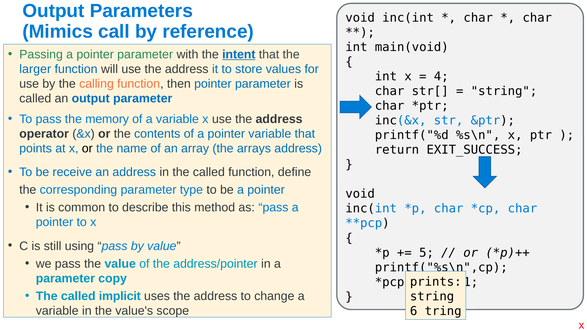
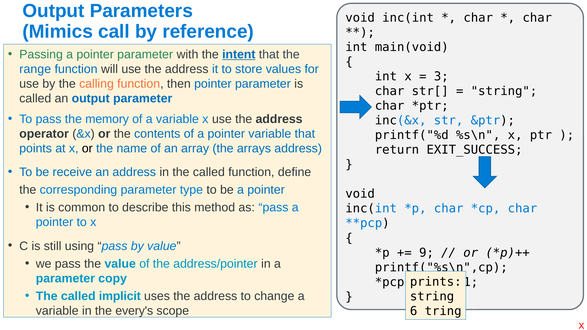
larger: larger -> range (35, 69)
4: 4 -> 3 (441, 77)
5: 5 -> 9 (427, 253)
value's: value's -> every's (134, 311)
